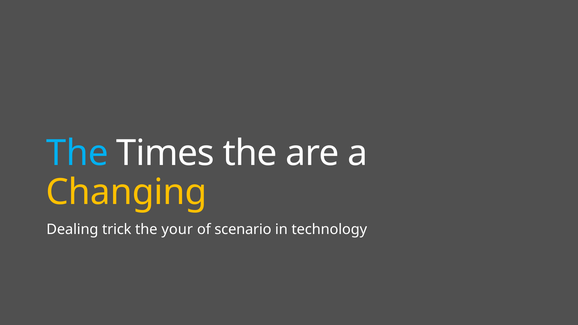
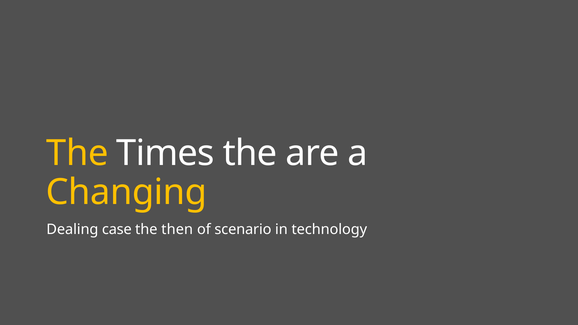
The colour: light blue -> yellow (77, 153)
trick: trick -> case (117, 230)
your: your -> then (177, 230)
